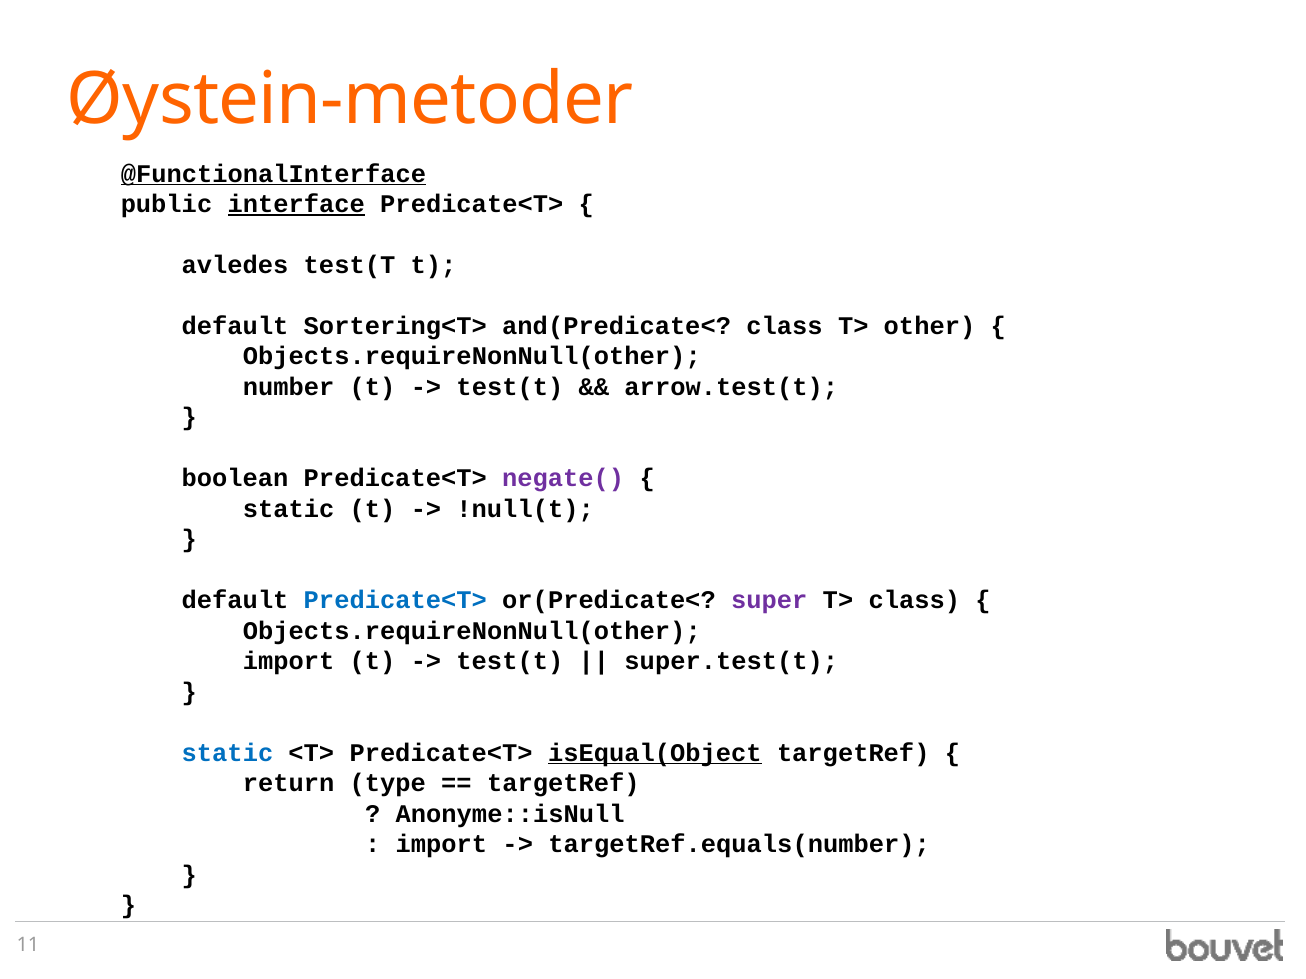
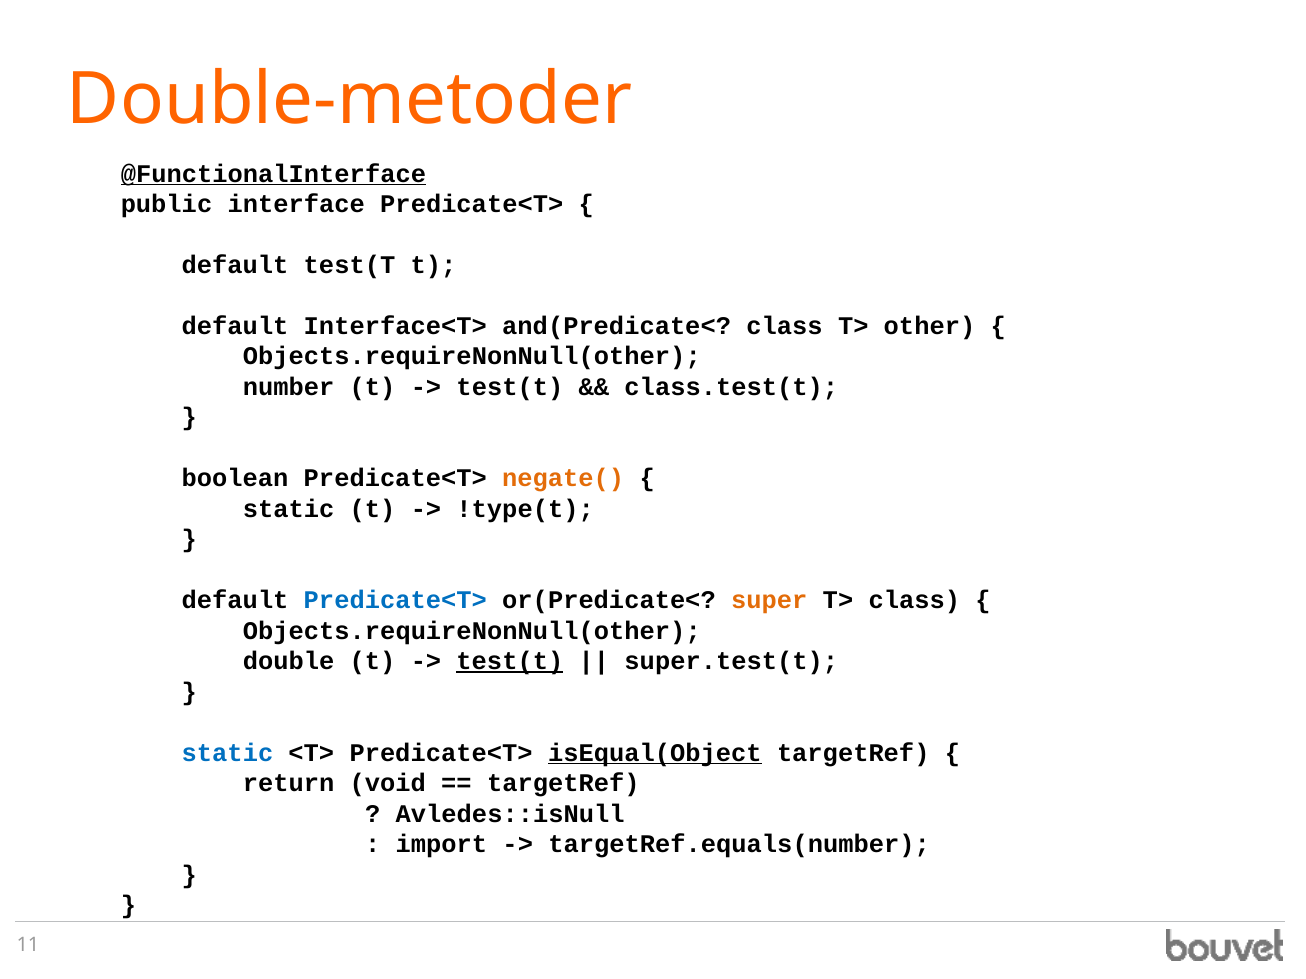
Øystein-metoder: Øystein-metoder -> Double-metoder (350, 100)
interface underline: present -> none (296, 204)
avledes: avledes -> default (235, 265)
Sortering<T>: Sortering<T> -> Interface<T> (395, 326)
arrow.test(t: arrow.test(t -> class.test(t (731, 387)
negate( colour: purple -> orange (563, 479)
!null(t: !null(t -> !type(t (525, 509)
super colour: purple -> orange (769, 601)
import: import -> double (289, 662)
test(t underline: none -> present (510, 662)
type: type -> void (388, 784)
Anonyme::isNull: Anonyme::isNull -> Avledes::isNull (510, 814)
